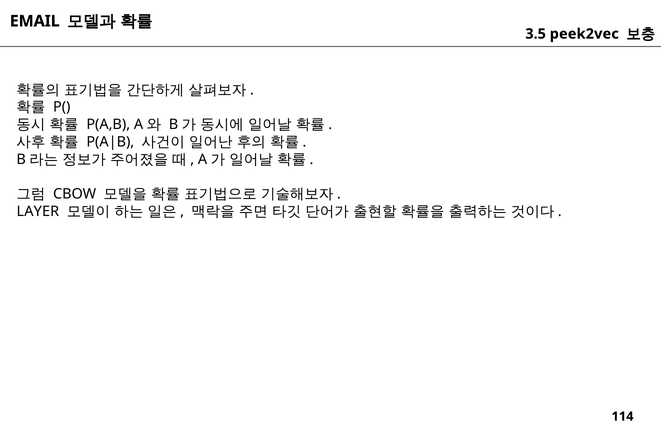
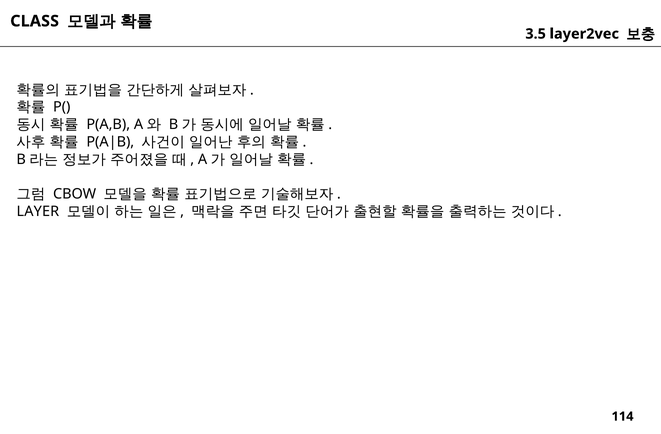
EMAIL: EMAIL -> CLASS (35, 21)
peek2vec: peek2vec -> layer2vec (584, 34)
